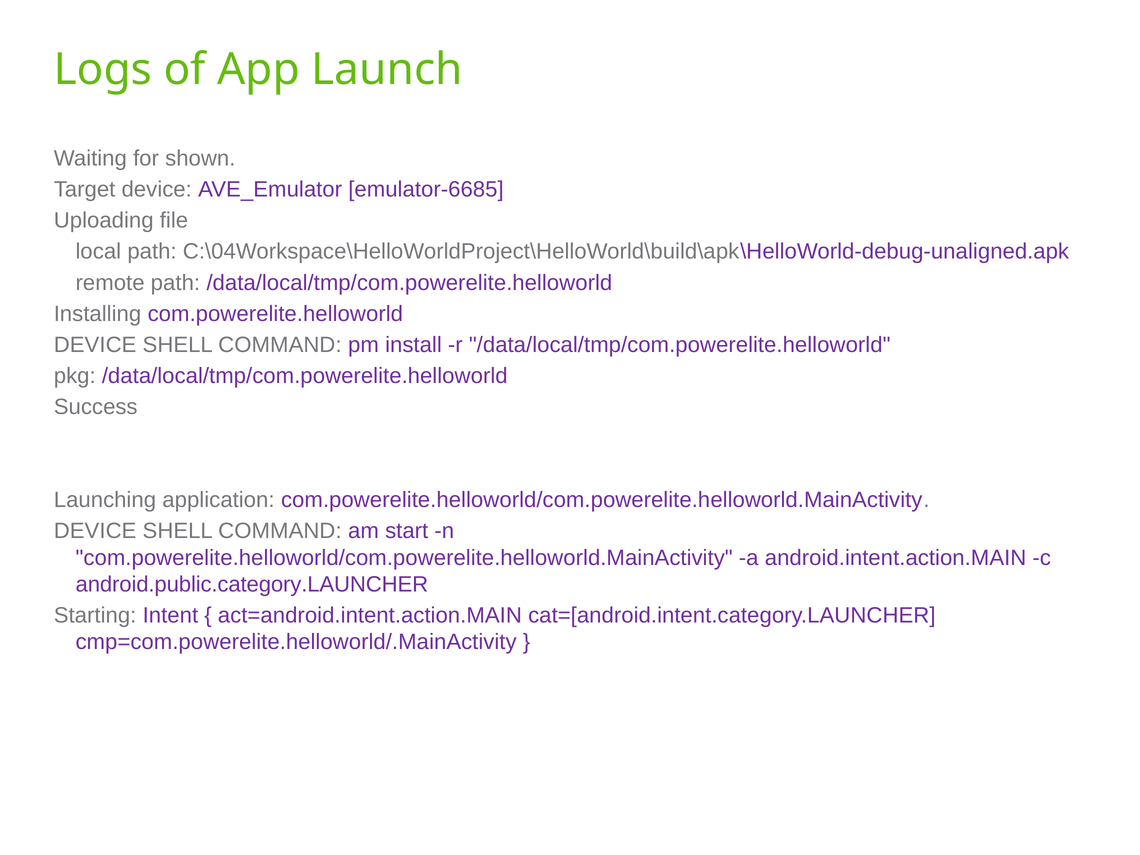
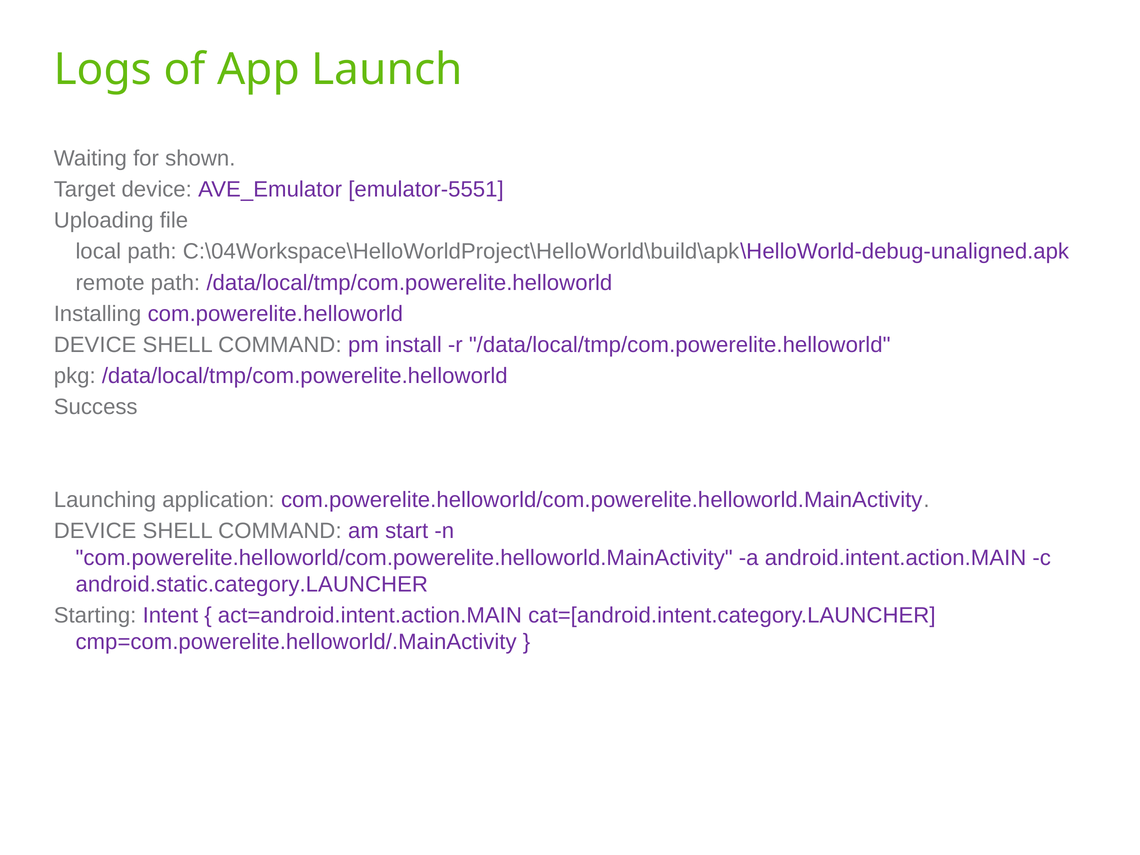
emulator-6685: emulator-6685 -> emulator-5551 (426, 190)
android.public.category.LAUNCHER: android.public.category.LAUNCHER -> android.static.category.LAUNCHER (252, 584)
